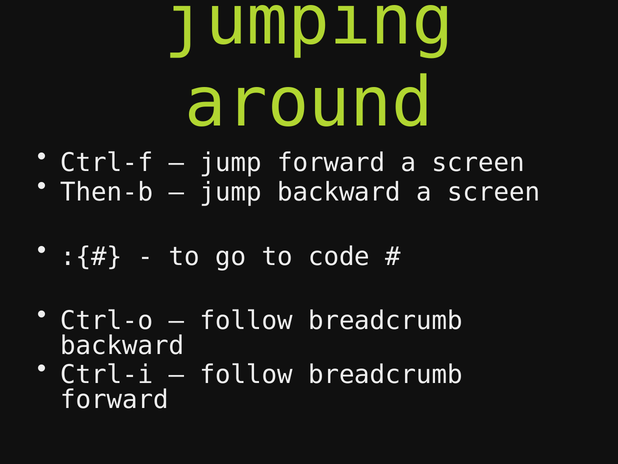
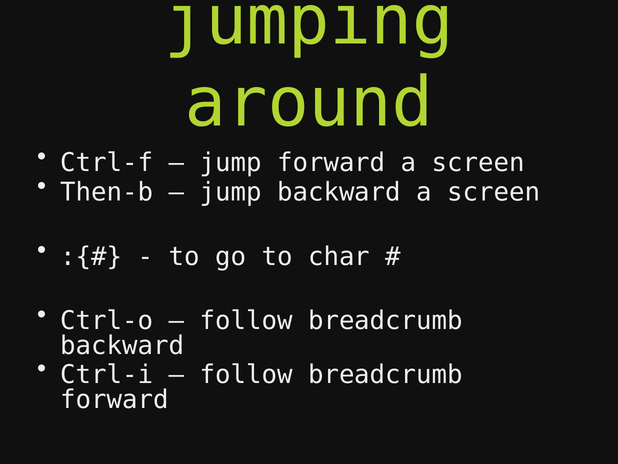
code: code -> char (339, 256)
